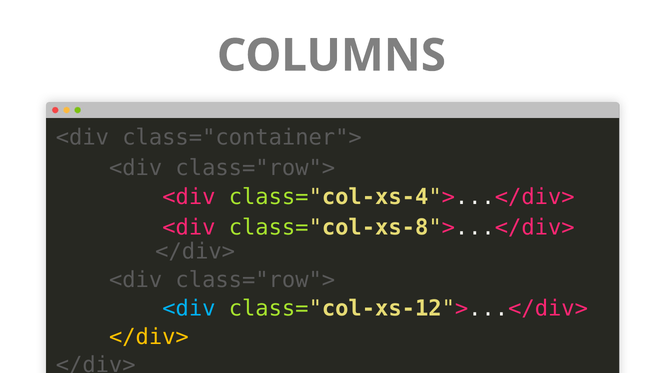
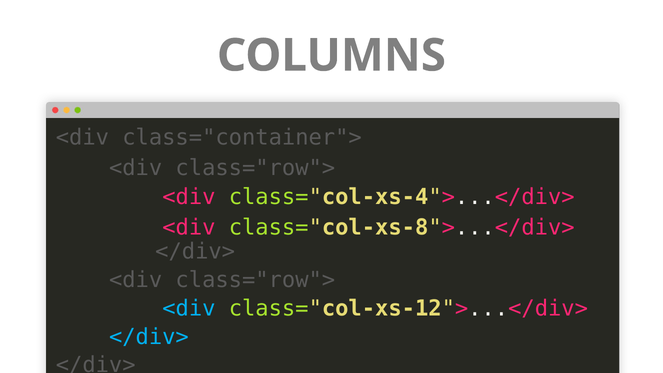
</div> colour: yellow -> light blue (149, 337)
